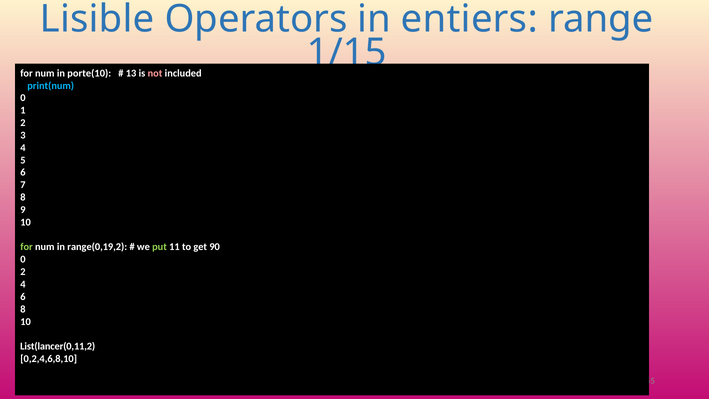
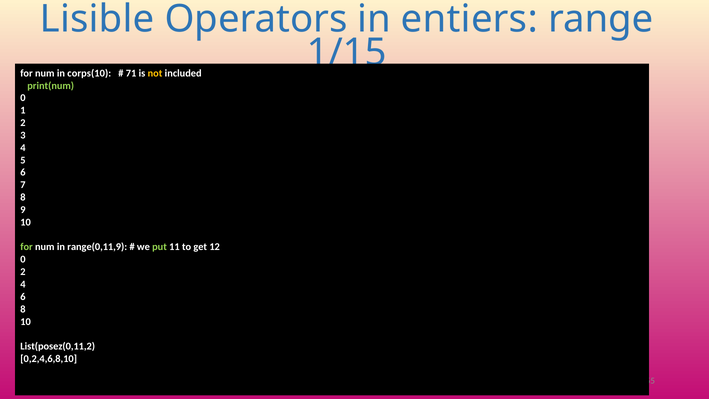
porte(10: porte(10 -> corps(10 (89, 73)
13: 13 -> 71 (131, 73)
not colour: pink -> yellow (155, 73)
print(num colour: light blue -> light green (51, 86)
range(0,19,2: range(0,19,2 -> range(0,11,9 (97, 247)
90: 90 -> 12 (215, 247)
List(lancer(0,11,2: List(lancer(0,11,2 -> List(posez(0,11,2 (58, 346)
